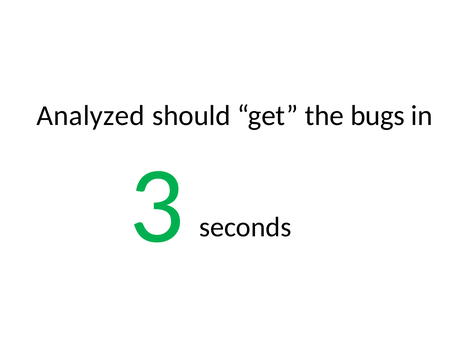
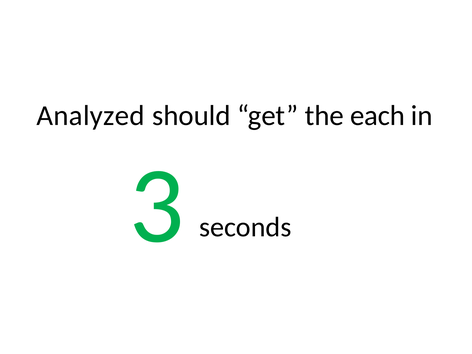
bugs: bugs -> each (378, 116)
